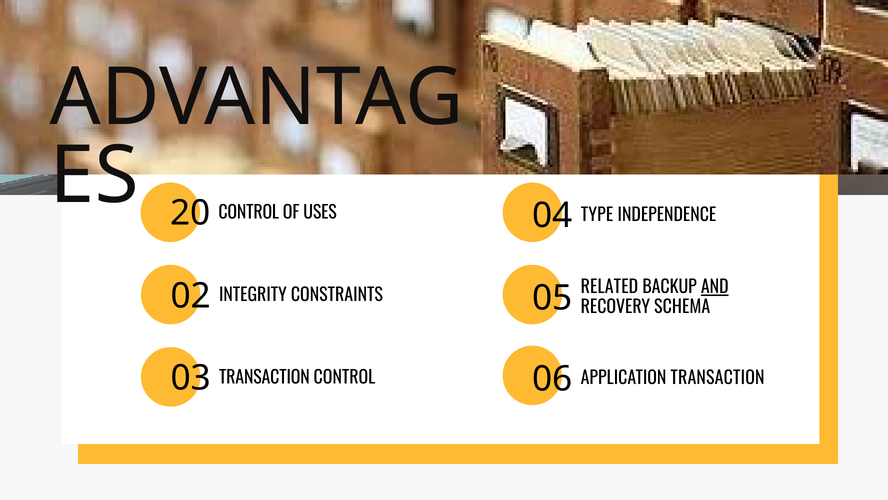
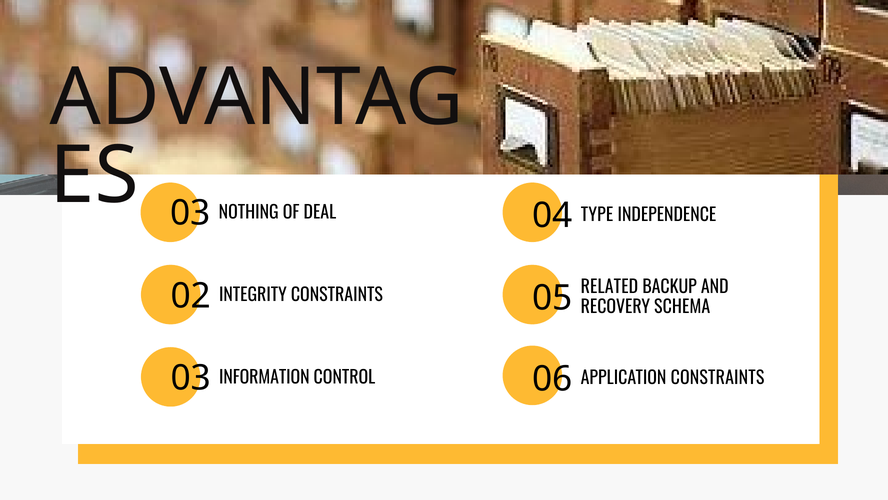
20: 20 -> 03 (191, 213)
CONTROL: CONTROL -> NOTHING (249, 213)
USES: USES -> DEAL (320, 213)
AND underline: present -> none (715, 287)
TRANSACTION: TRANSACTION -> INFORMATION (264, 377)
APPLICATION TRANSACTION: TRANSACTION -> CONSTRAINTS (718, 378)
